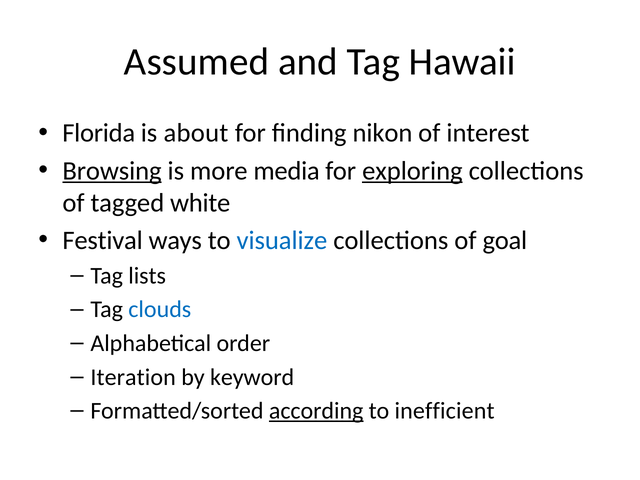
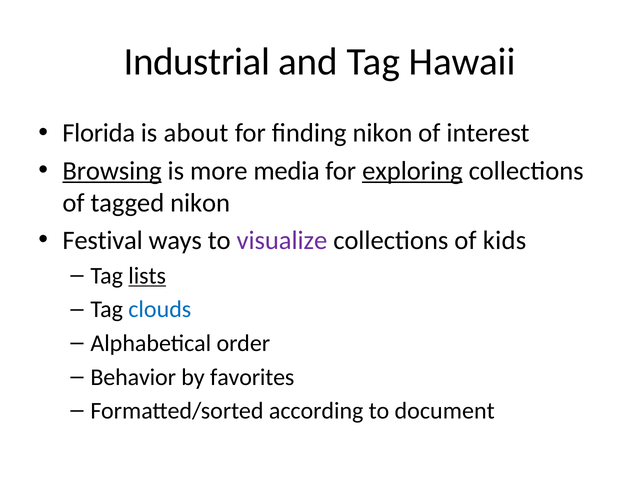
Assumed: Assumed -> Industrial (197, 62)
tagged white: white -> nikon (200, 203)
visualize colour: blue -> purple (282, 240)
goal: goal -> kids (505, 240)
lists underline: none -> present (147, 276)
Iteration: Iteration -> Behavior (133, 377)
keyword: keyword -> favorites (252, 377)
according underline: present -> none (316, 411)
inefficient: inefficient -> document (445, 411)
